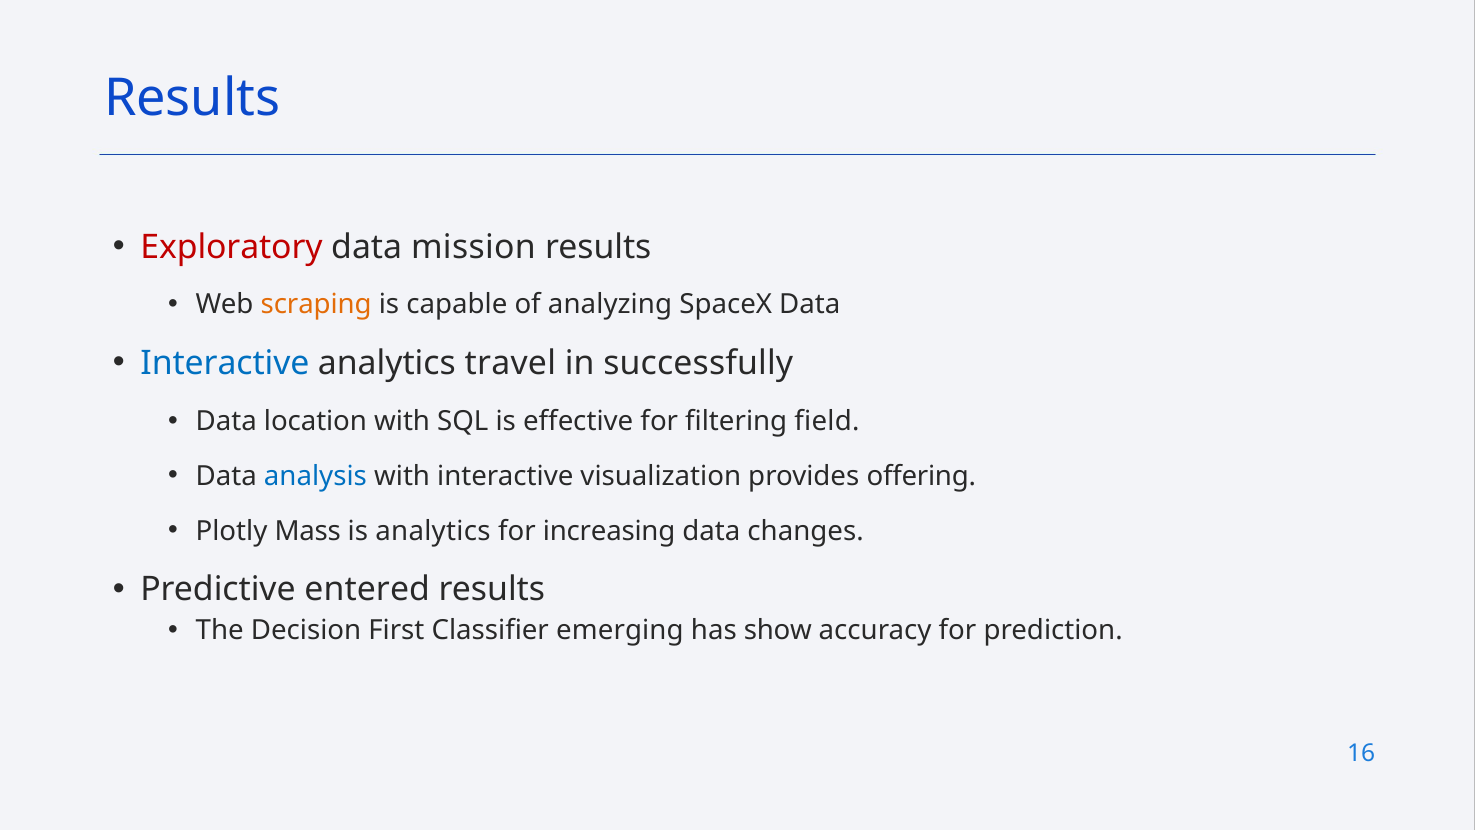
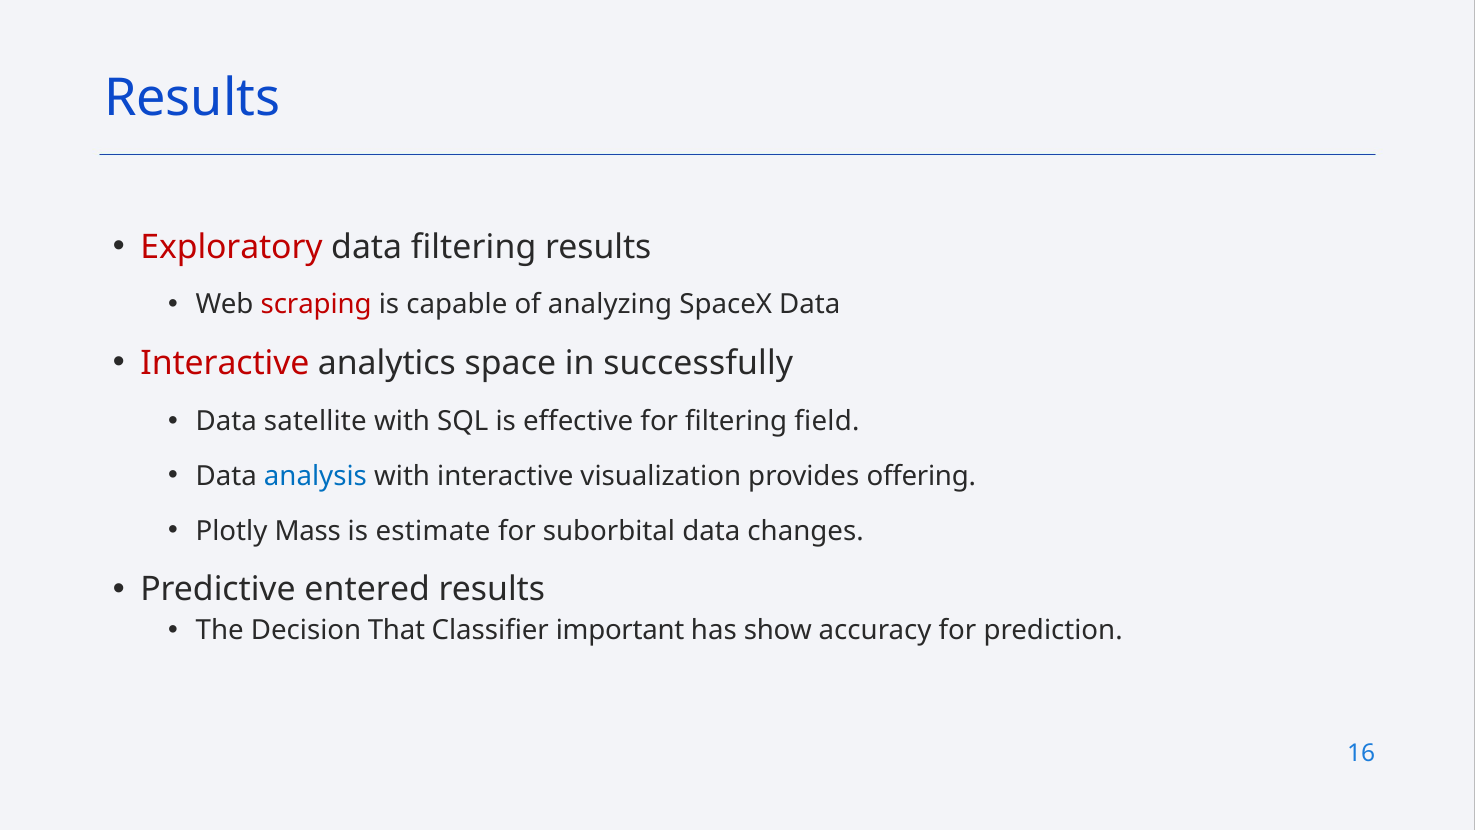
data mission: mission -> filtering (474, 247)
scraping colour: orange -> red (316, 305)
Interactive colour: blue -> red (225, 363)
travel: travel -> space (510, 363)
location: location -> satellite (315, 421)
is analytics: analytics -> estimate (433, 531)
increasing: increasing -> suborbital (609, 531)
First: First -> That (396, 630)
emerging: emerging -> important (620, 630)
